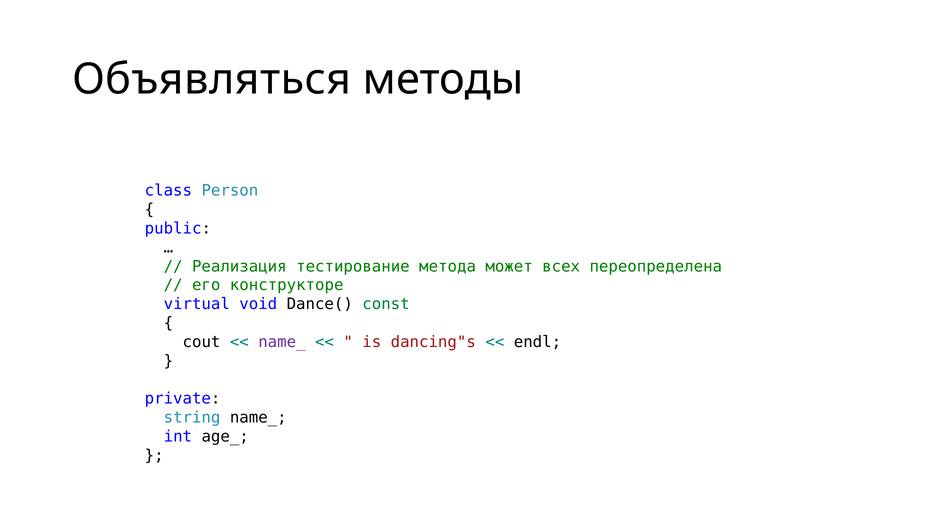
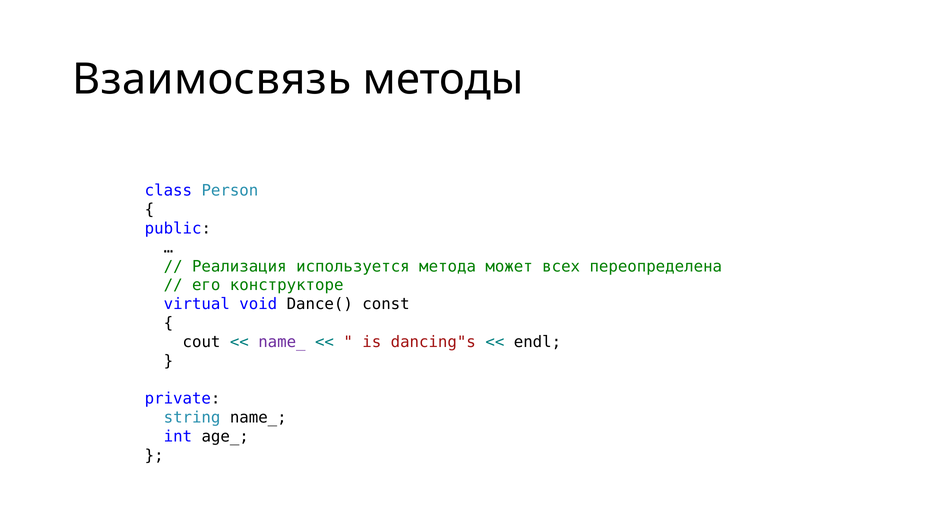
Объявляться: Объявляться -> Взаимосвязь (212, 79)
тестирование: тестирование -> используется (353, 266)
const colour: green -> black (386, 304)
